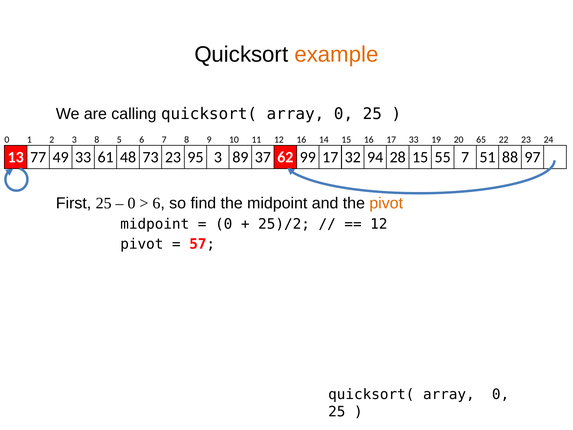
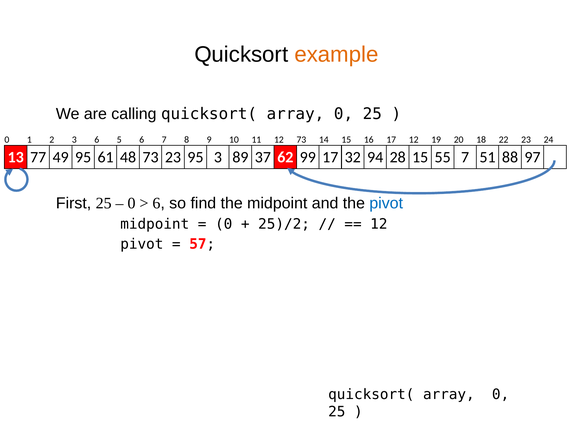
3 8: 8 -> 6 (97, 140)
12 16: 16 -> 73 (301, 140)
17 33: 33 -> 12 (414, 140)
65: 65 -> 18 (481, 140)
49 33: 33 -> 95 (83, 157)
pivot colour: orange -> blue (386, 203)
